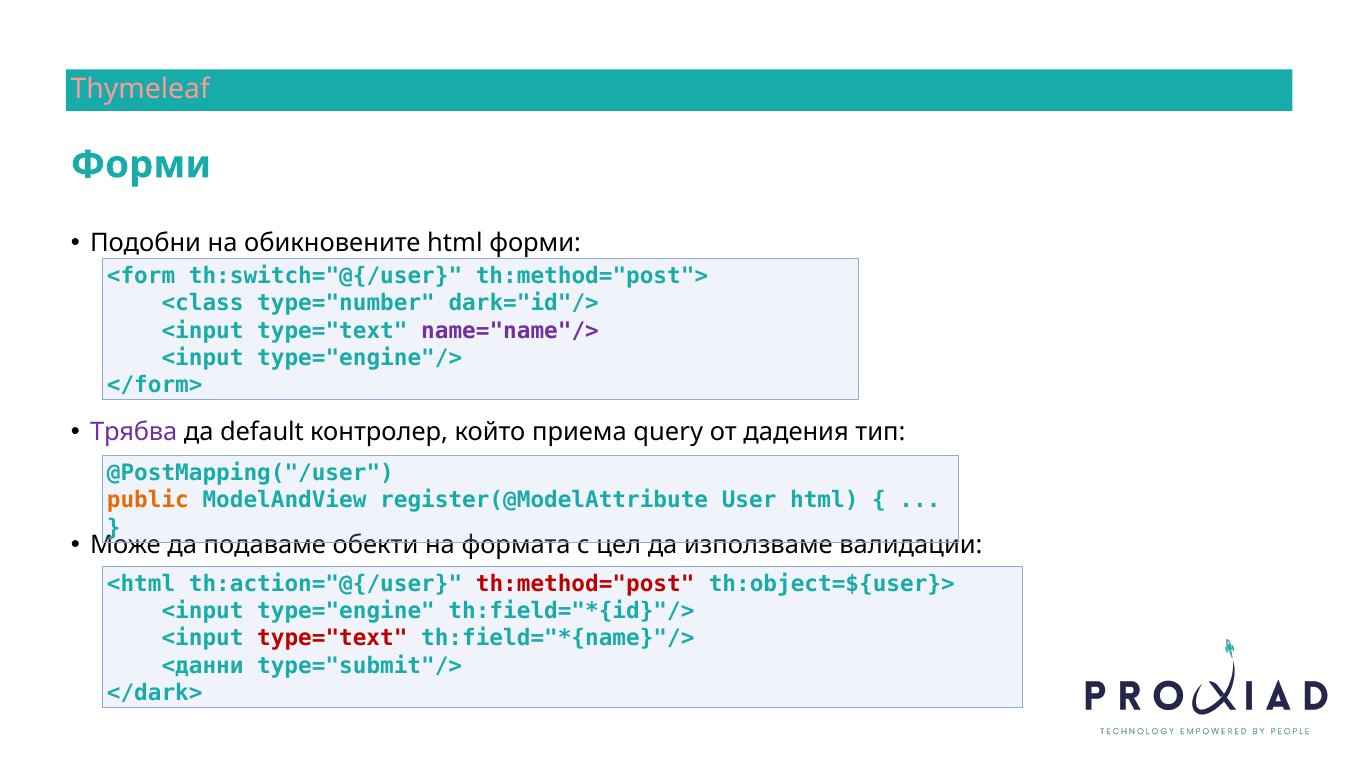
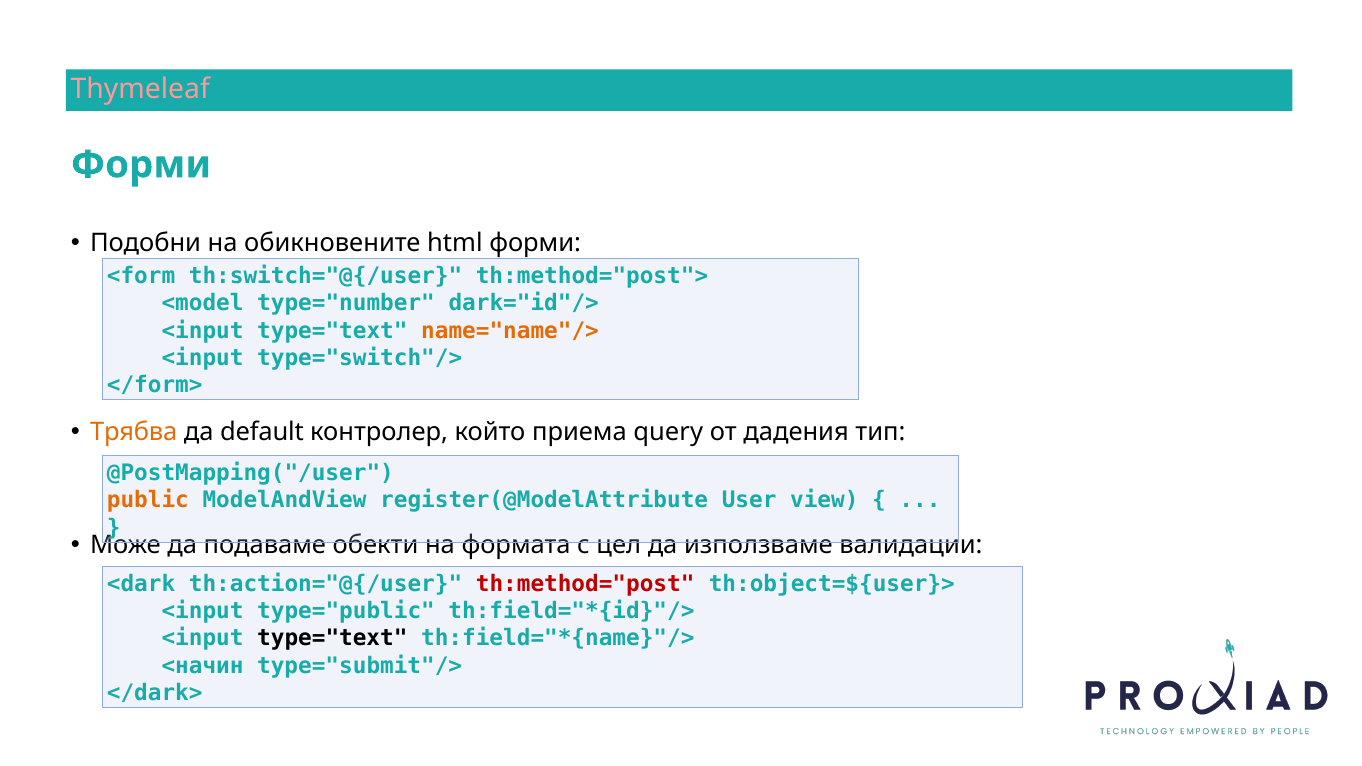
<class: <class -> <model (203, 303)
name="name"/> colour: purple -> orange (510, 331)
type="engine"/>: type="engine"/> -> type="switch"/> (360, 358)
Трябва colour: purple -> orange (134, 432)
User html: html -> view (824, 500)
<html: <html -> <dark (141, 584)
type="engine: type="engine -> type="public (346, 611)
type="text colour: red -> black (332, 639)
<данни: <данни -> <начин (203, 666)
